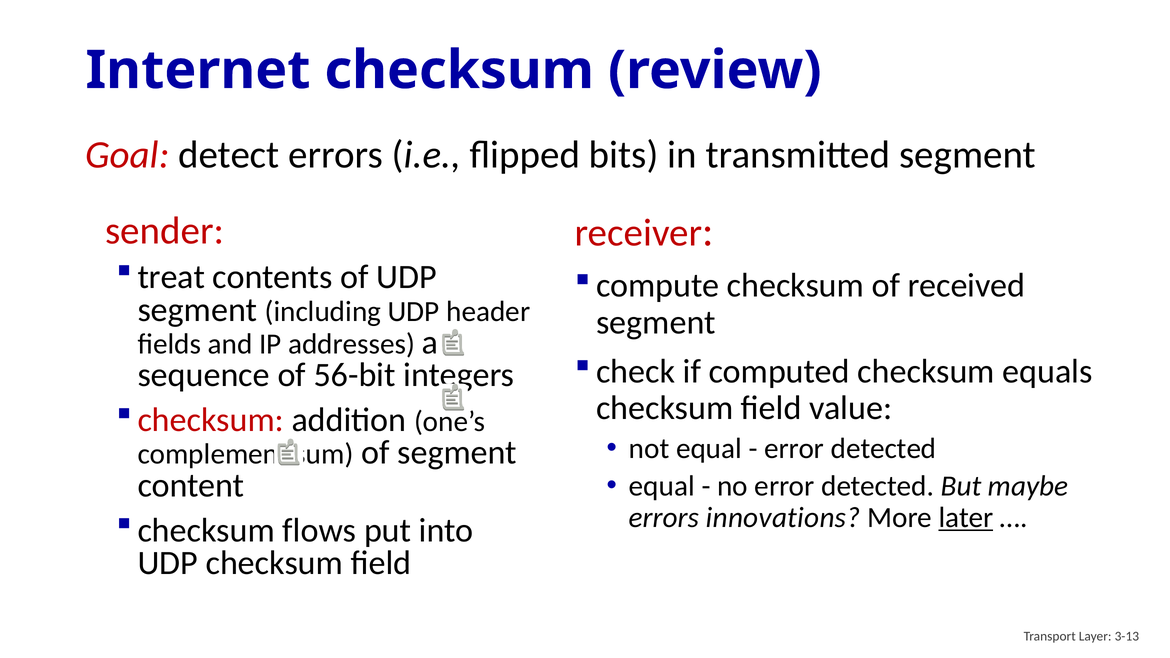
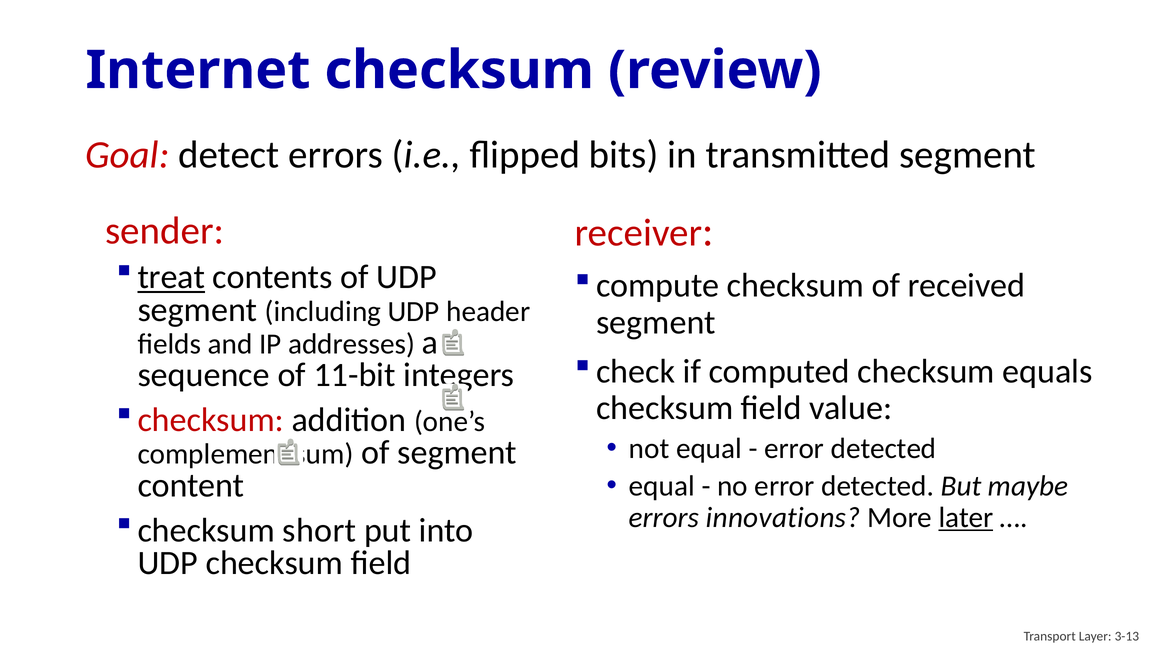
treat underline: none -> present (171, 277)
56-bit: 56-bit -> 11-bit (355, 375)
flows: flows -> short (319, 530)
